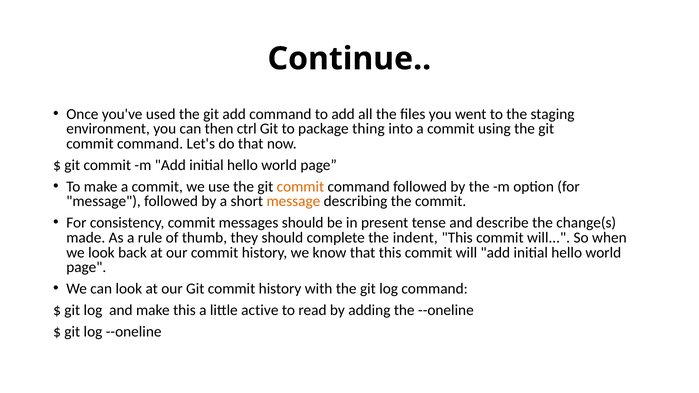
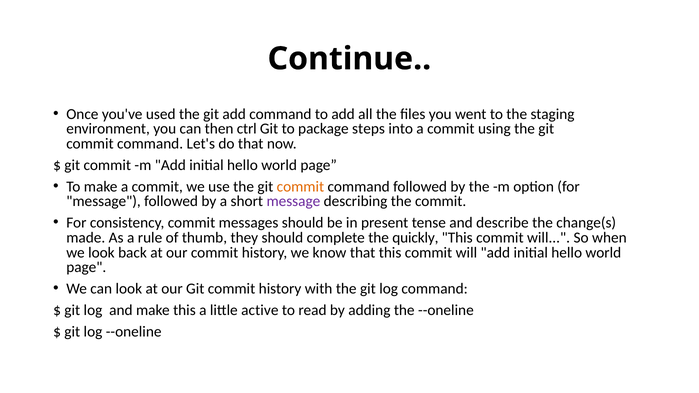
thing: thing -> steps (369, 129)
message colour: orange -> purple (293, 201)
indent: indent -> quickly (415, 238)
